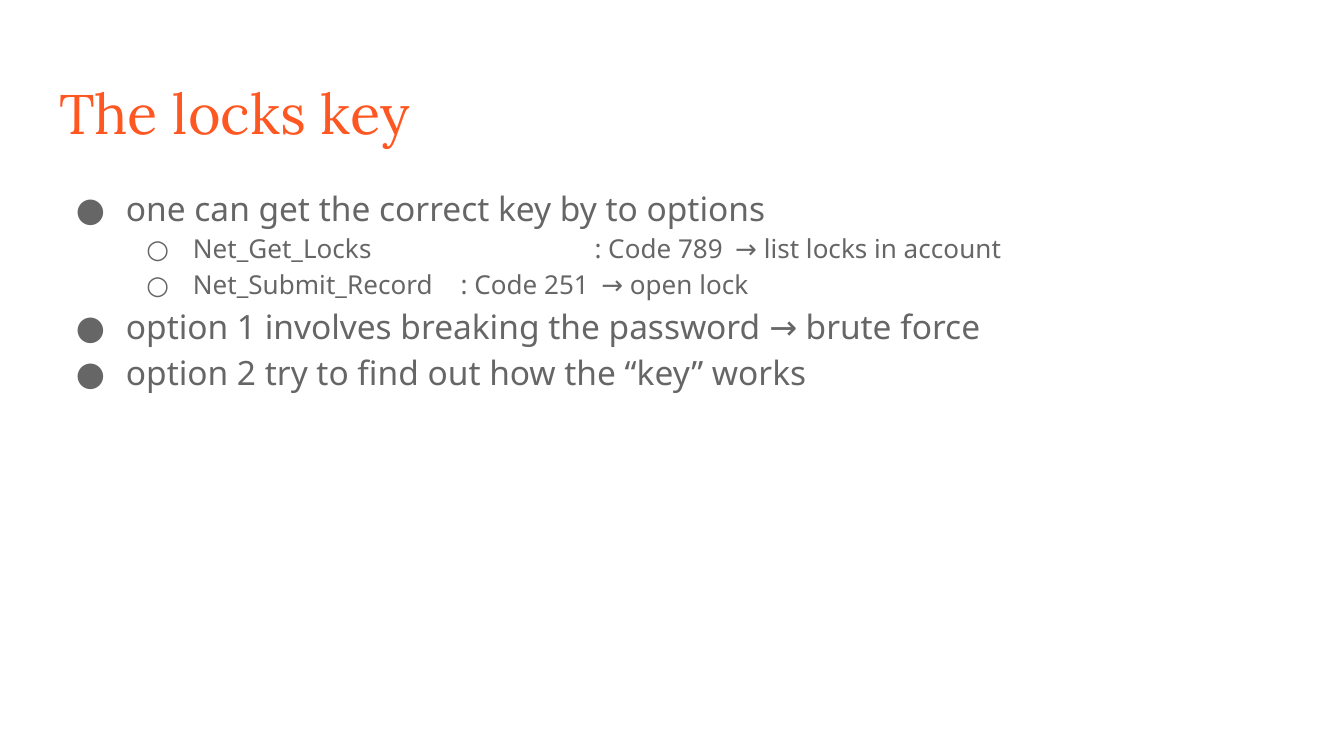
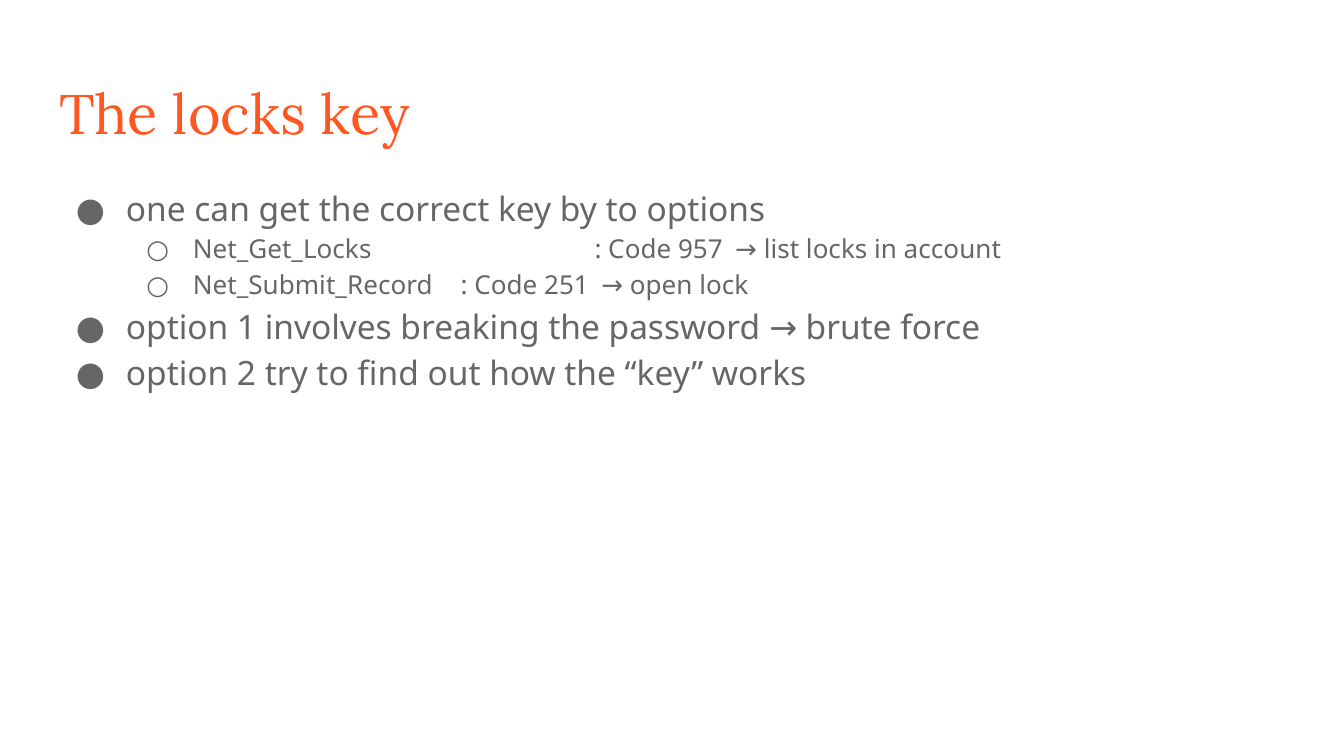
789: 789 -> 957 (700, 250)
